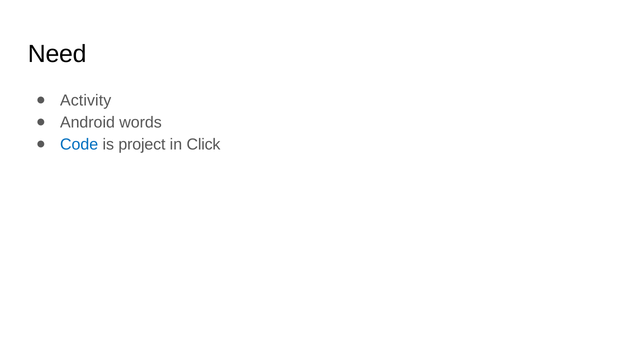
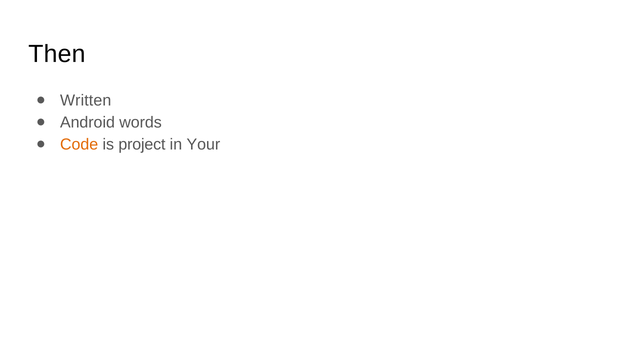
Need: Need -> Then (57, 54)
Activity: Activity -> Written (86, 100)
Code colour: blue -> orange (79, 144)
Click: Click -> Your (203, 144)
